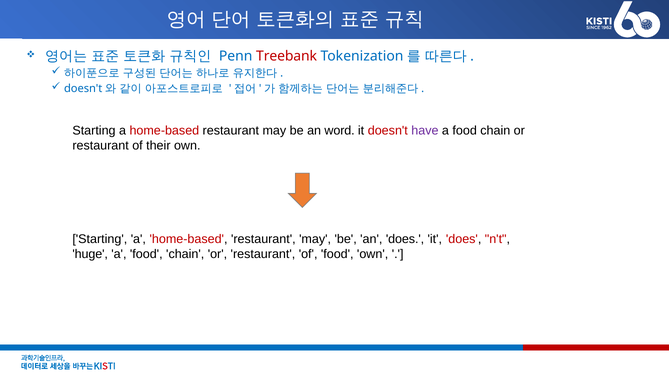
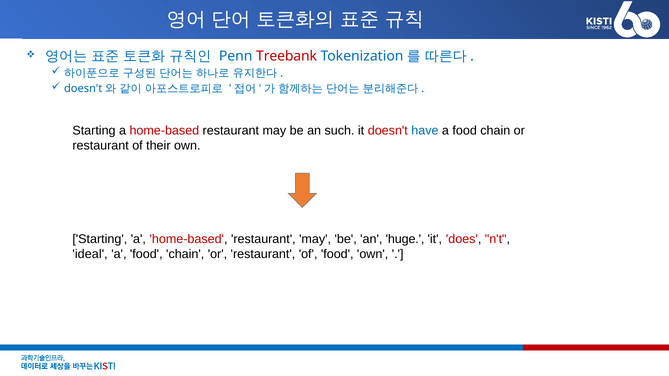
word: word -> such (339, 131)
have colour: purple -> blue (425, 131)
an does: does -> huge (405, 239)
huge: huge -> ideal (90, 254)
